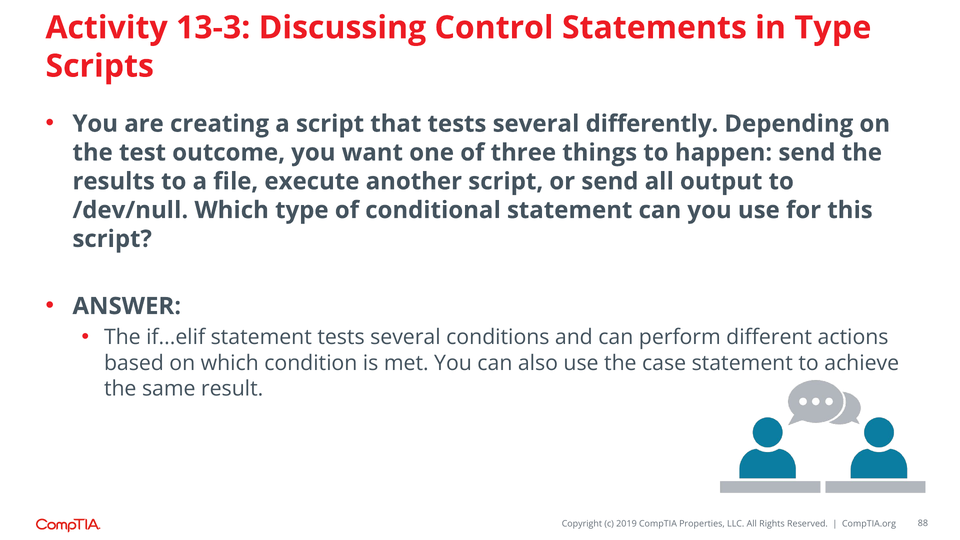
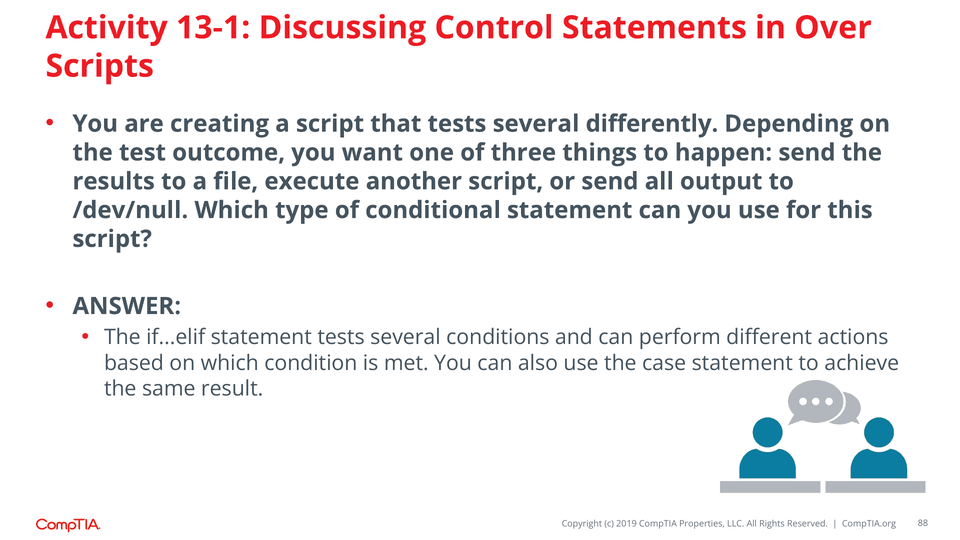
13-3: 13-3 -> 13-1 (213, 28)
in Type: Type -> Over (833, 28)
